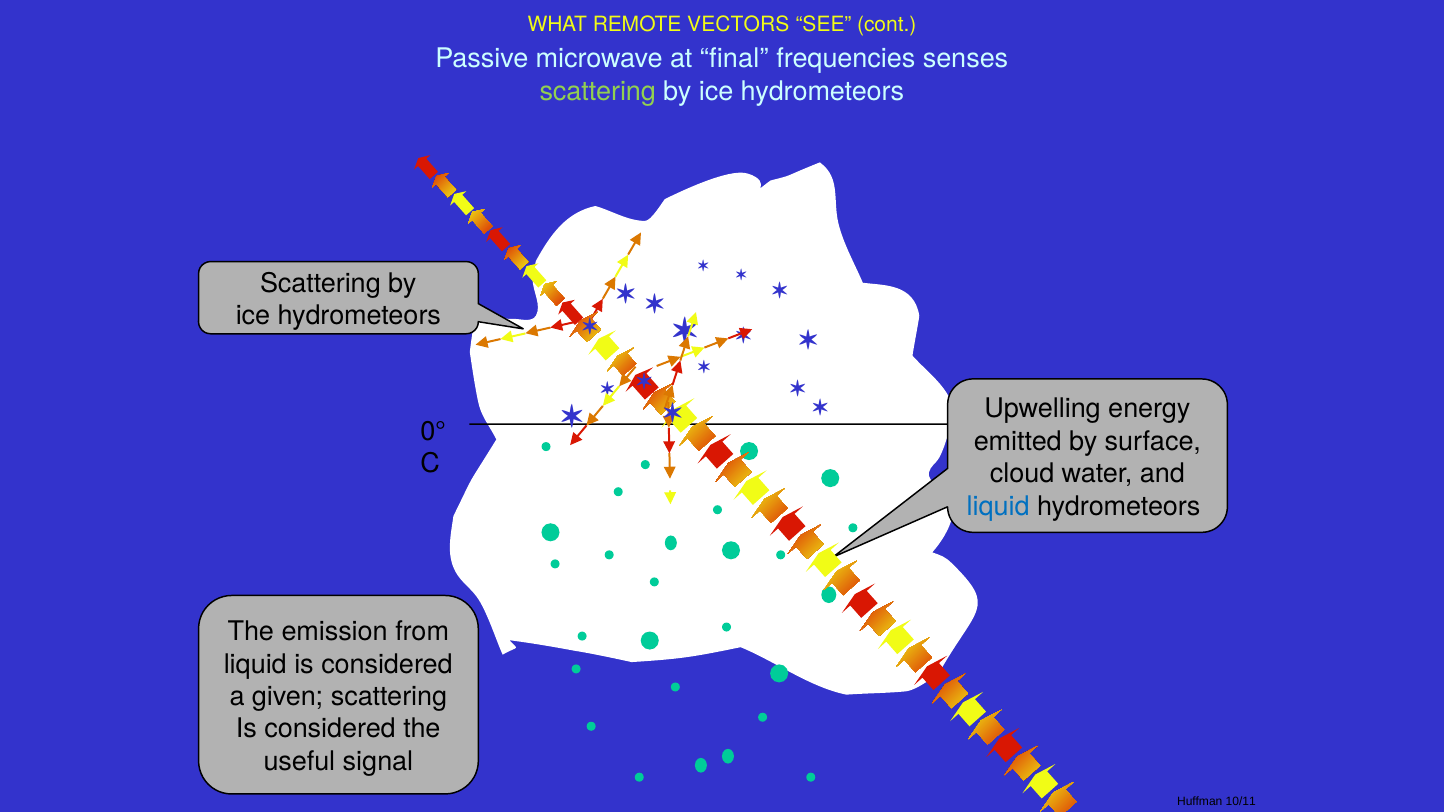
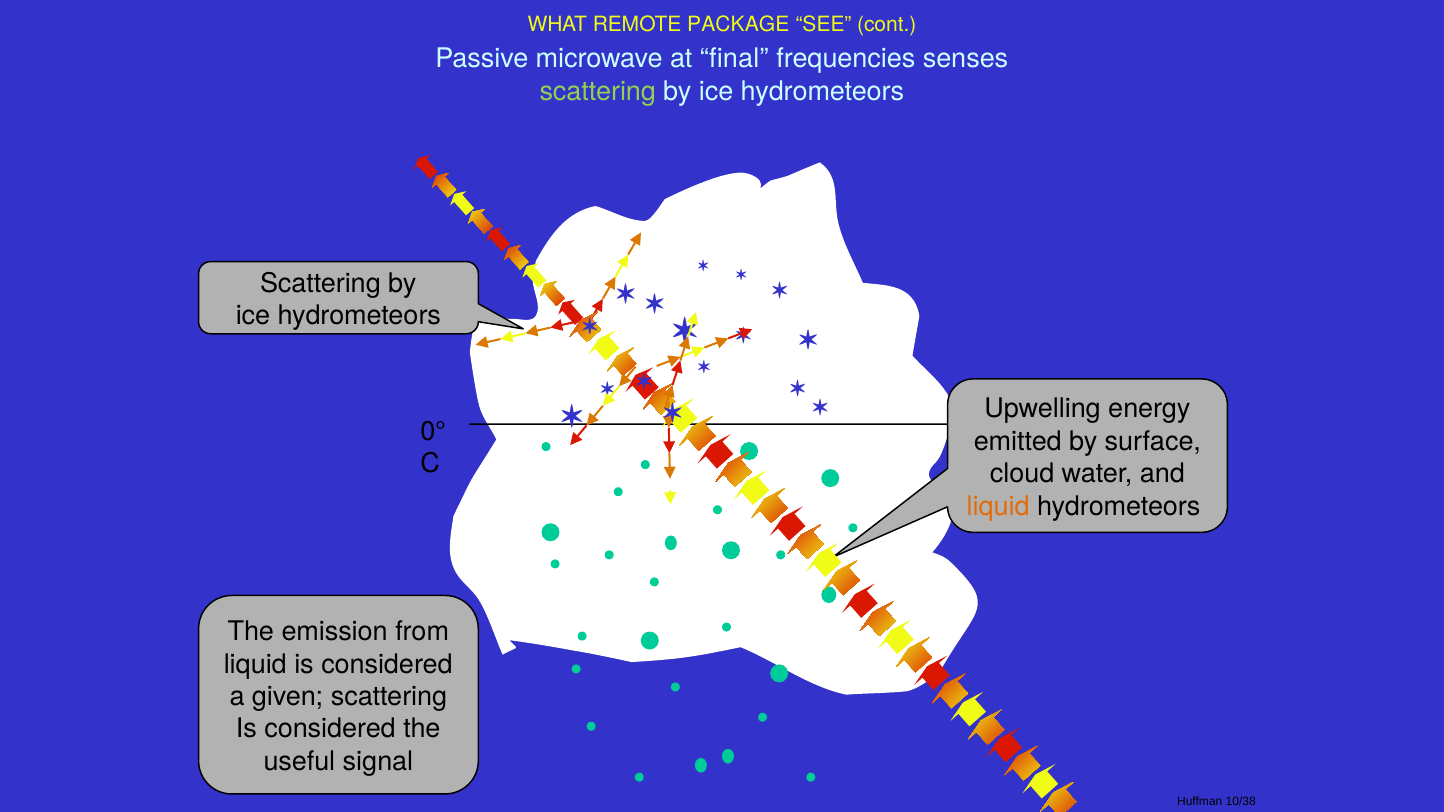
VECTORS: VECTORS -> PACKAGE (738, 24)
liquid colour: blue -> orange (998, 506)
10/11: 10/11 -> 10/38 (1241, 802)
